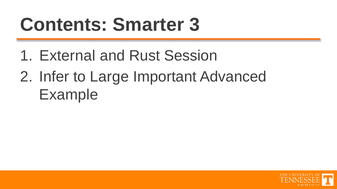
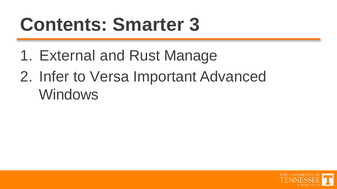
Session: Session -> Manage (191, 56)
Large: Large -> Versa (110, 77)
Example: Example -> Windows (69, 95)
